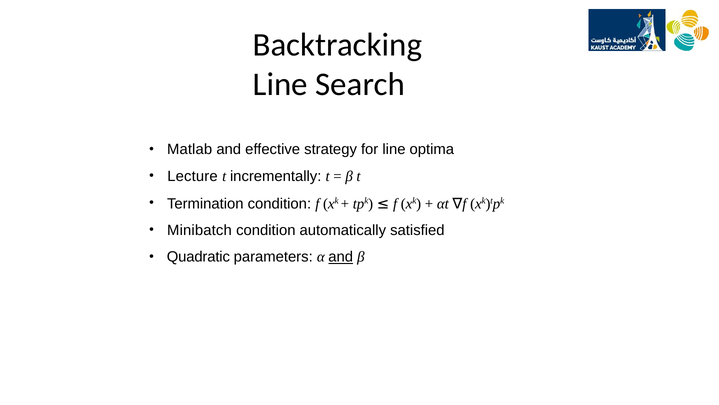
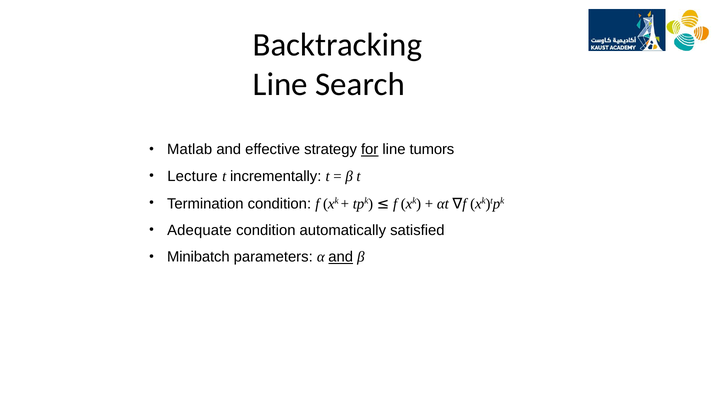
for underline: none -> present (370, 149)
optima: optima -> tumors (432, 149)
Minibatch: Minibatch -> Adequate (199, 230)
Quadratic: Quadratic -> Minibatch (198, 257)
